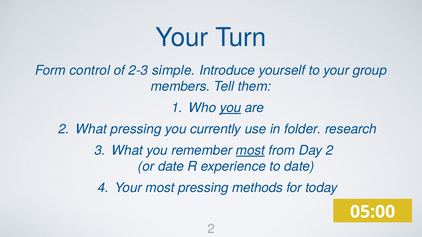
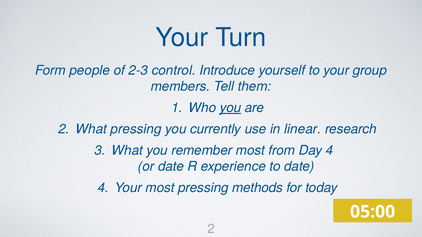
control: control -> people (90, 71)
simple: simple -> control (174, 71)
folder: folder -> linear (303, 129)
most underline: present -> none (250, 151)
Day 2: 2 -> 4 (330, 151)
